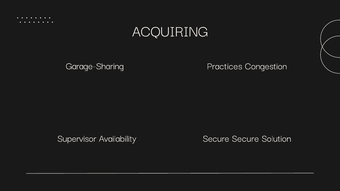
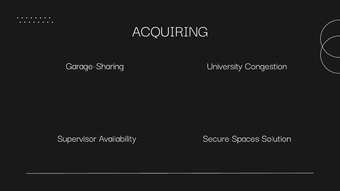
Practices: Practices -> University (225, 66)
Secure Secure: Secure -> Spaces (245, 138)
